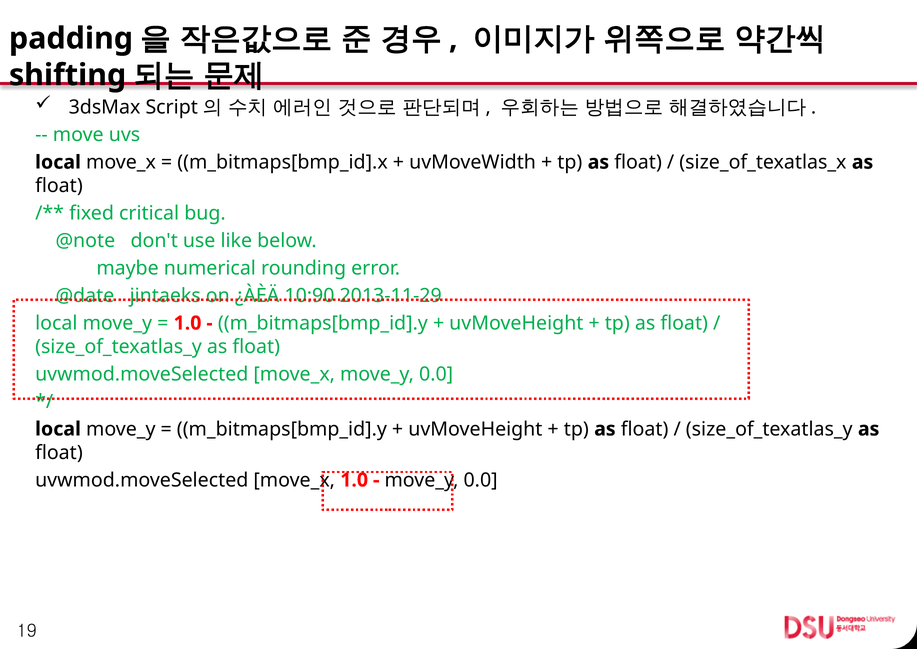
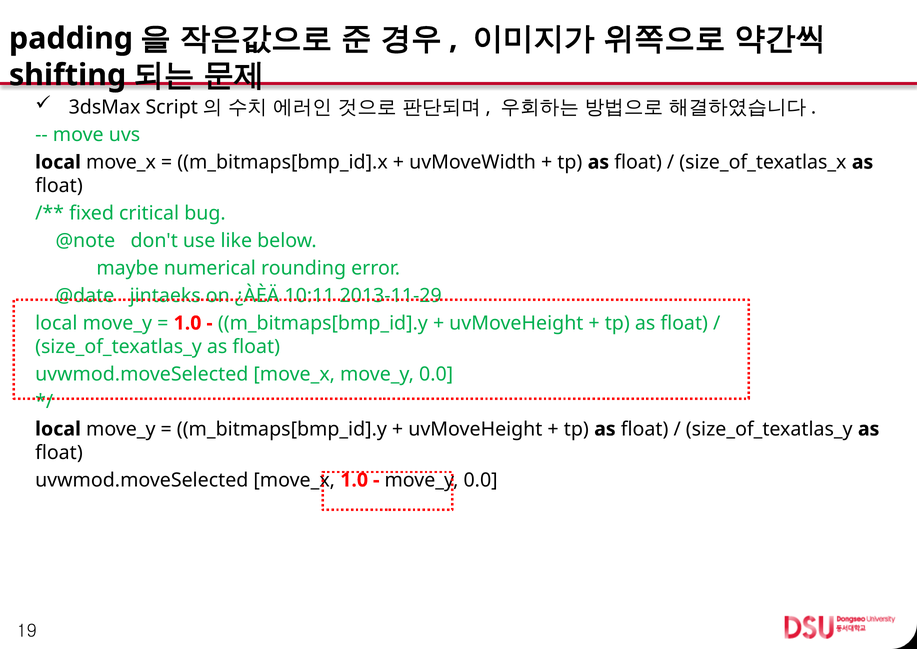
10:90: 10:90 -> 10:11 (309, 295)
